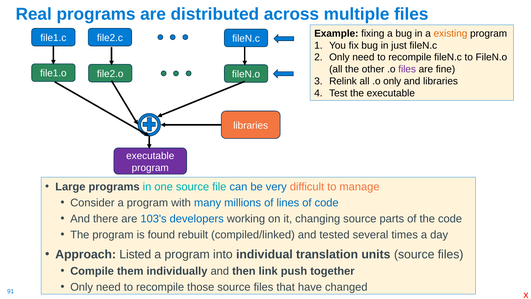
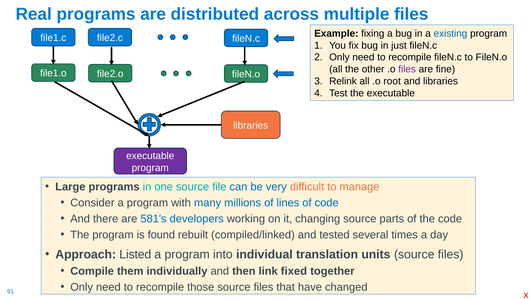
existing colour: orange -> blue (450, 33)
.o only: only -> root (392, 81)
103's: 103's -> 581's (154, 219)
push: push -> fixed (294, 271)
